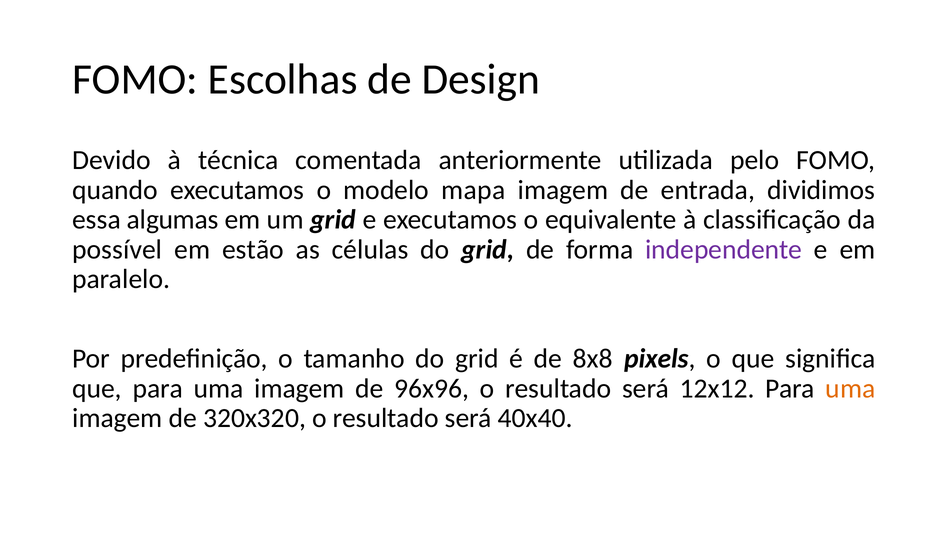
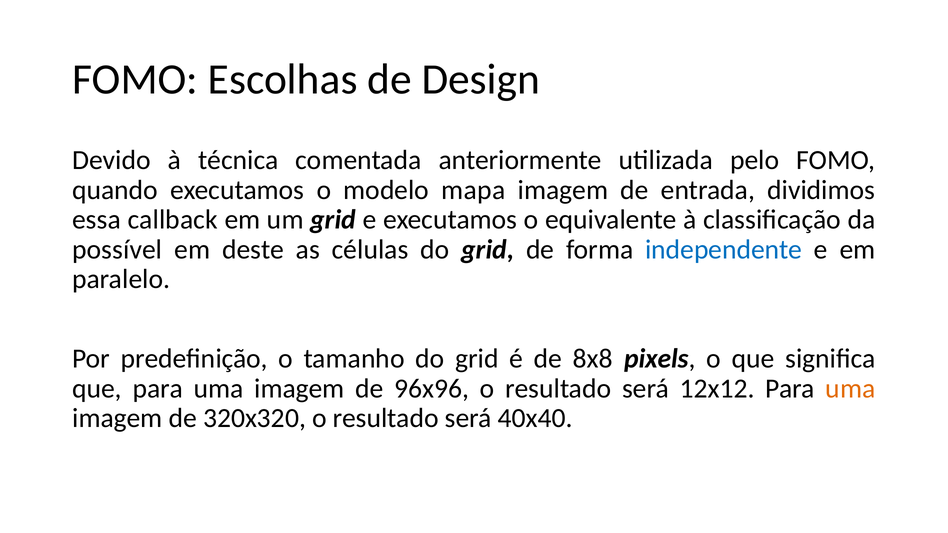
algumas: algumas -> callback (173, 220)
estão: estão -> deste (253, 250)
independente colour: purple -> blue (724, 250)
